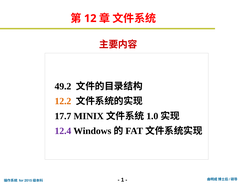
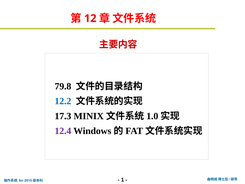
49.2: 49.2 -> 79.8 (63, 86)
12.2 colour: orange -> blue (63, 101)
17.7: 17.7 -> 17.3 (63, 116)
